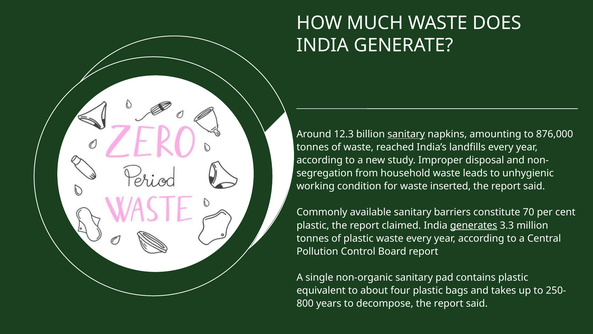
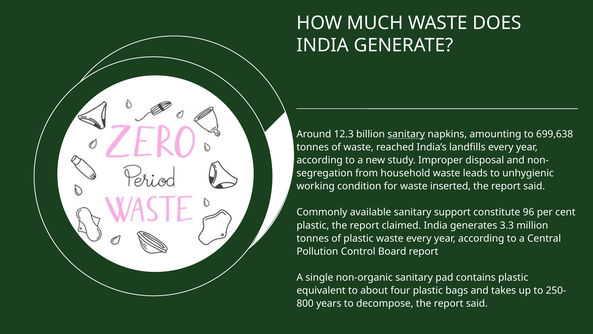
876,000: 876,000 -> 699,638 (555, 134)
barriers: barriers -> support (452, 212)
70: 70 -> 96 (529, 212)
generates underline: present -> none (474, 225)
